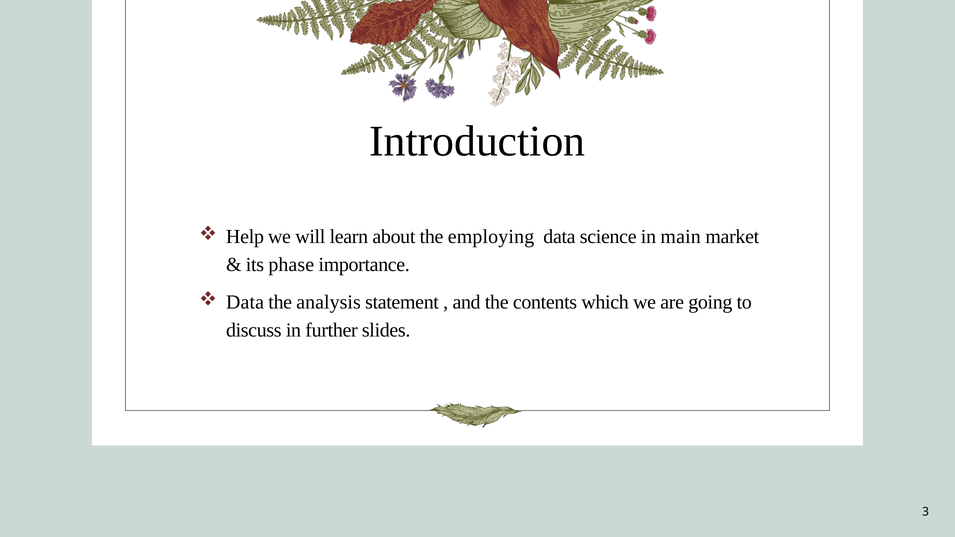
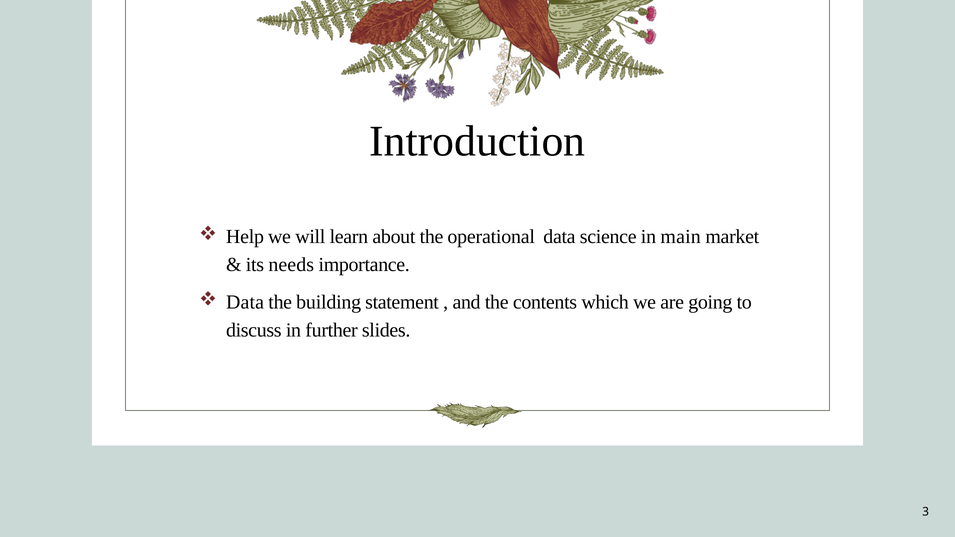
employing: employing -> operational (491, 237)
phase: phase -> needs (291, 265)
analysis: analysis -> building (329, 302)
